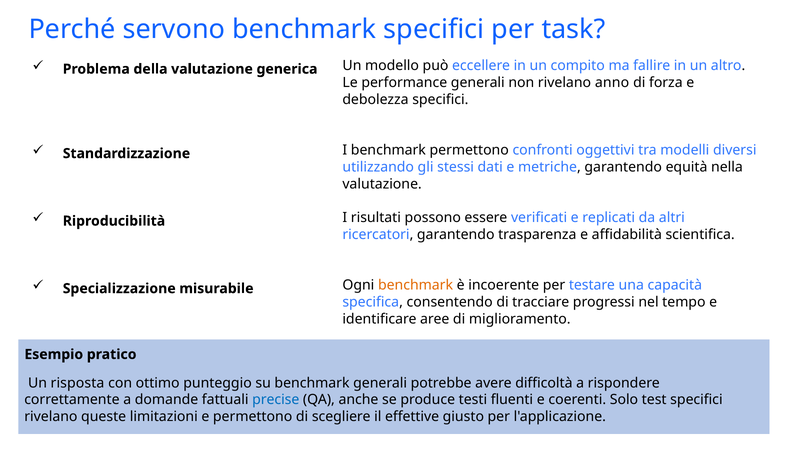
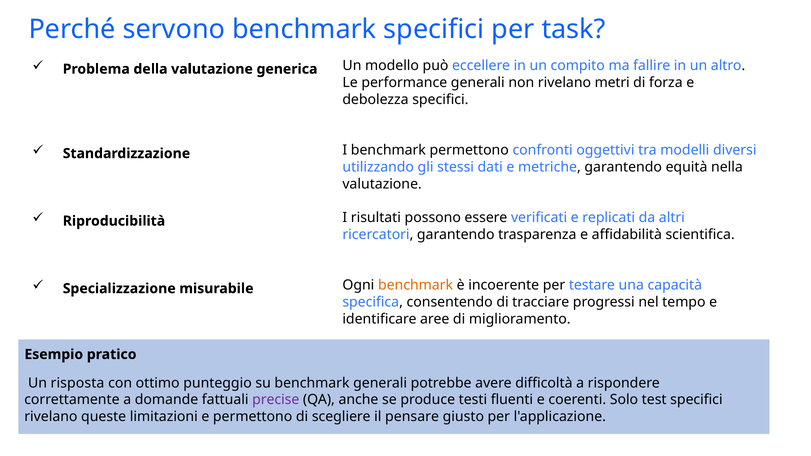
anno: anno -> metri (612, 83)
precise colour: blue -> purple (276, 400)
effettive: effettive -> pensare (412, 417)
